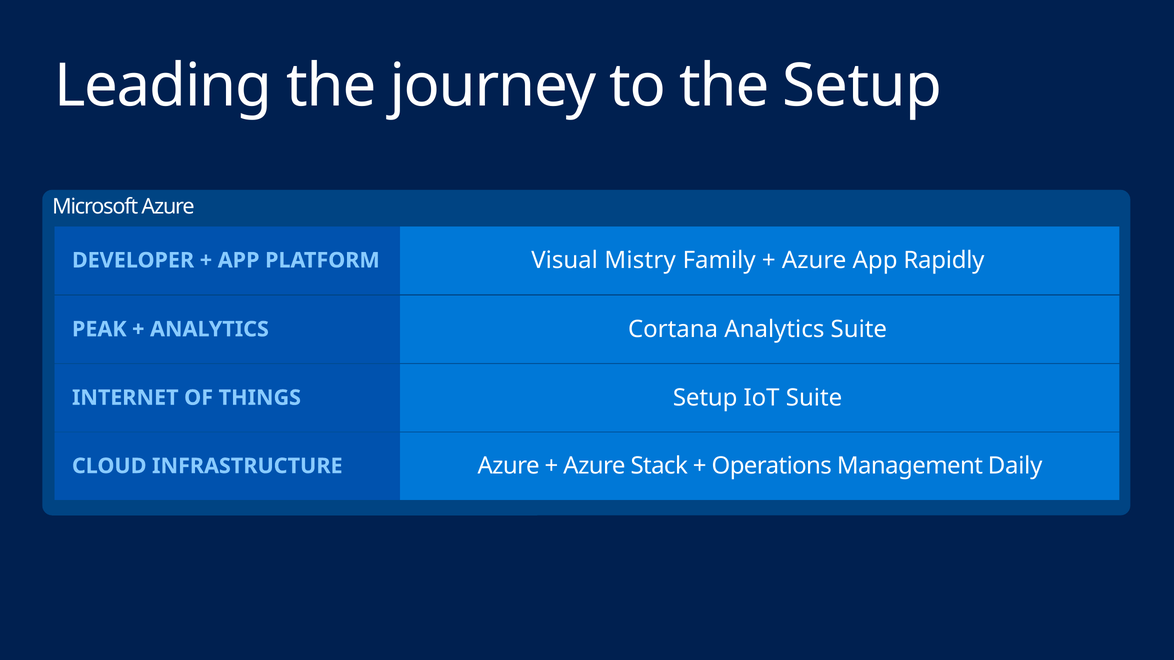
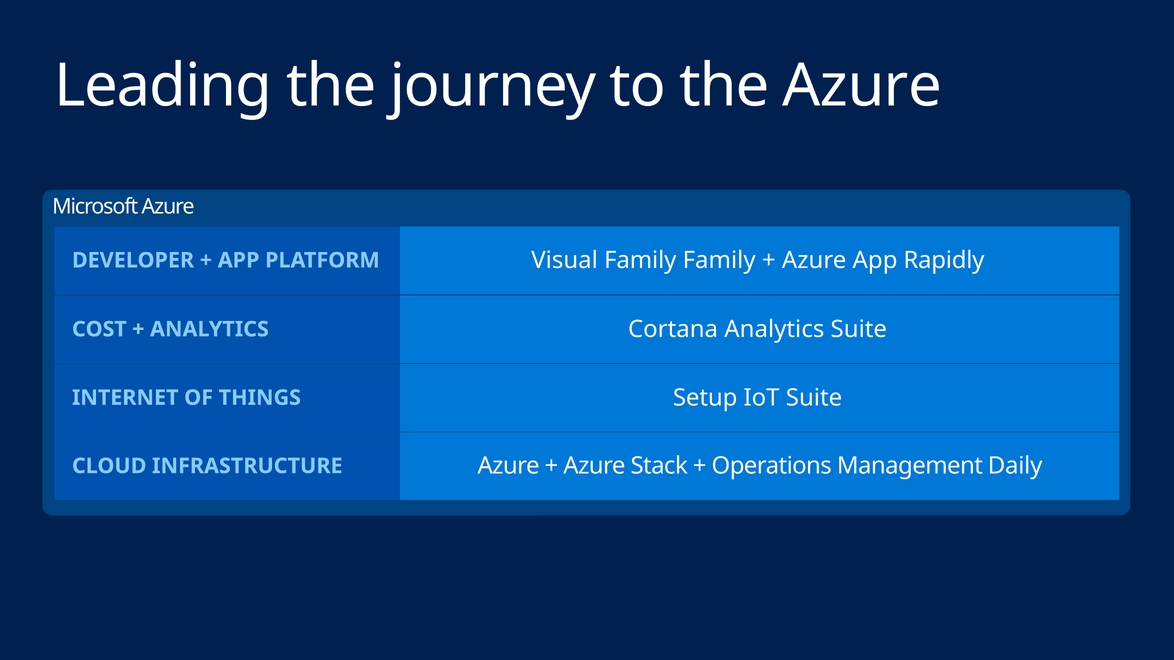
the Setup: Setup -> Azure (862, 86)
Visual Mistry: Mistry -> Family (640, 260)
PEAK: PEAK -> COST (99, 329)
